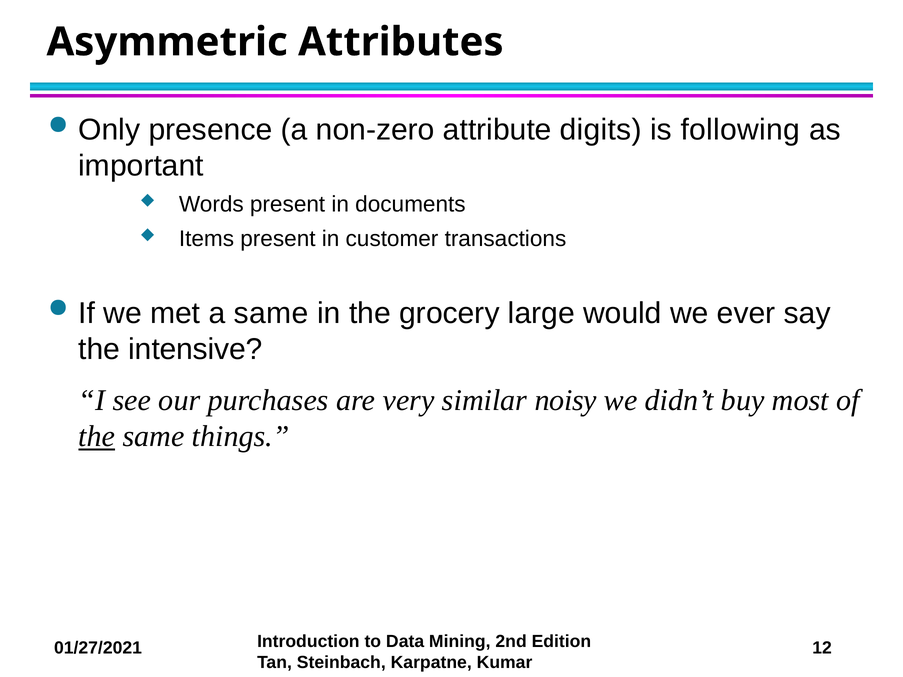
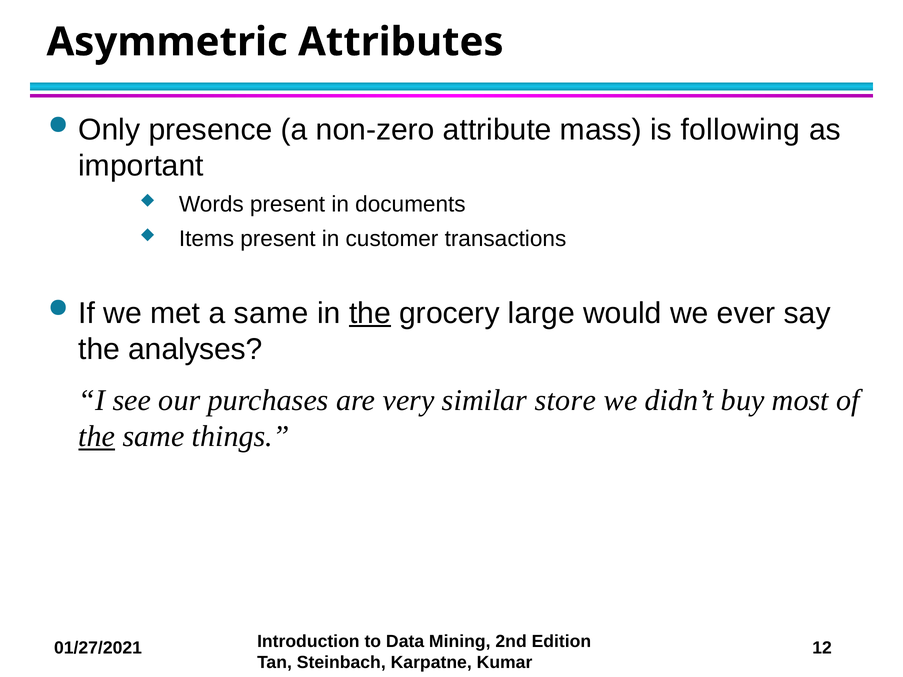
digits: digits -> mass (601, 130)
the underline: none -> present (370, 313)
intensive: intensive -> analyses (195, 349)
noisy: noisy -> store (565, 401)
